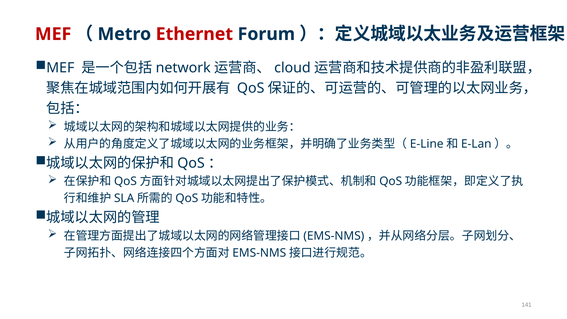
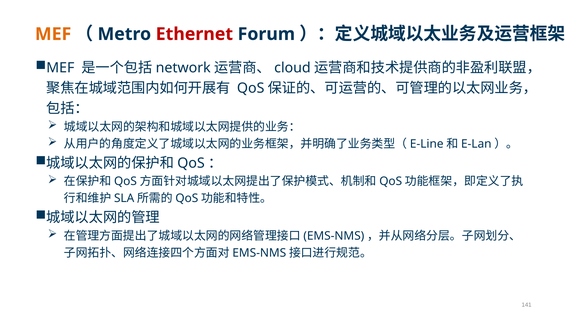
MEF colour: red -> orange (53, 34)
